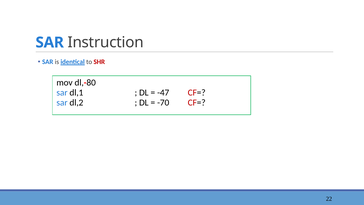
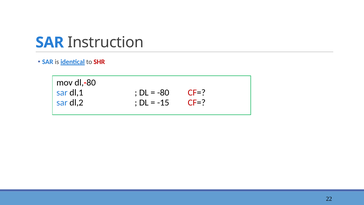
-47: -47 -> -80 (163, 92)
-70: -70 -> -15 (163, 102)
